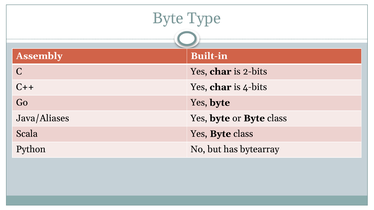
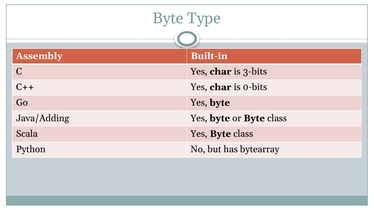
2-bits: 2-bits -> 3-bits (255, 72)
4-bits: 4-bits -> 0-bits (255, 87)
Java/Aliases: Java/Aliases -> Java/Adding (43, 118)
